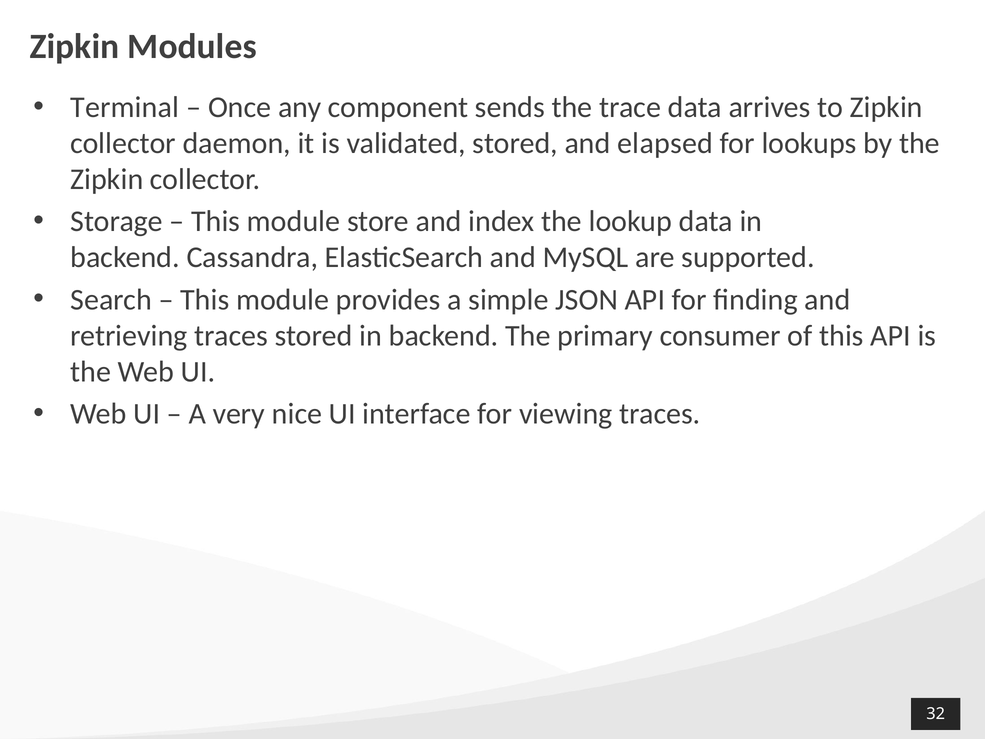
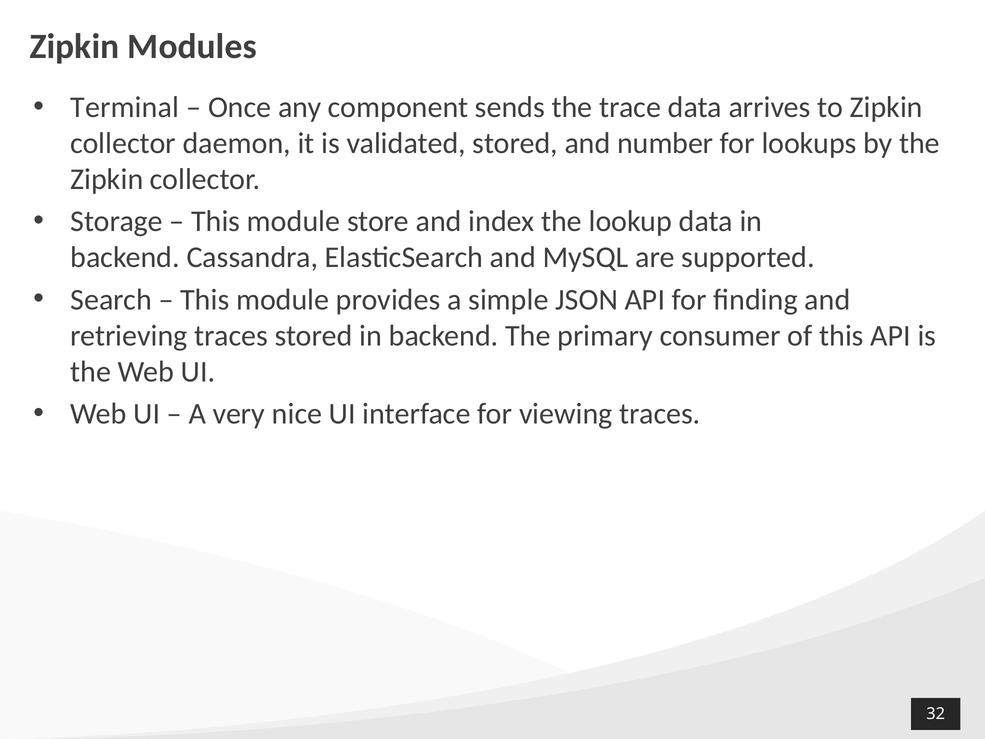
elapsed: elapsed -> number (665, 143)
